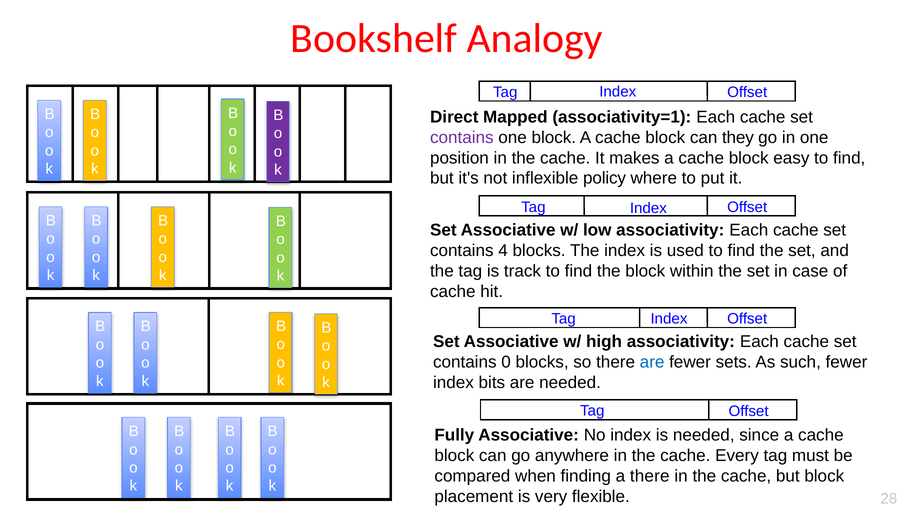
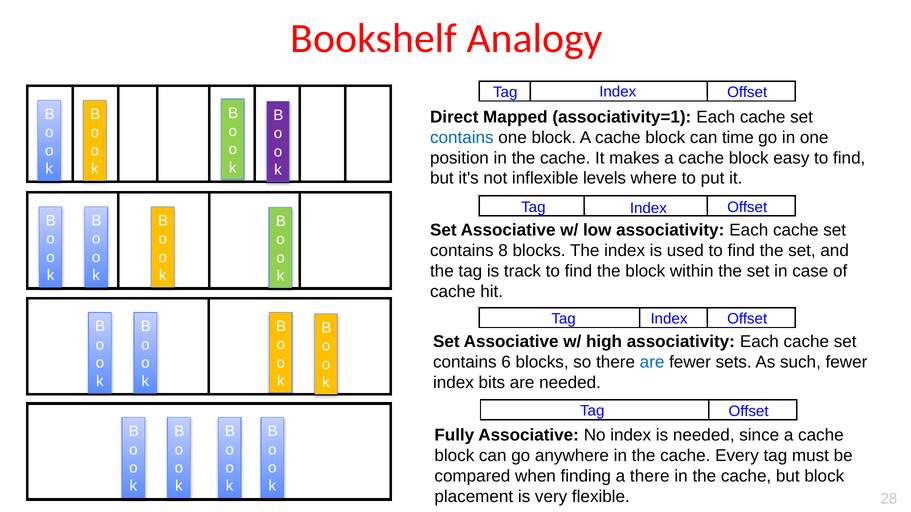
contains colour: purple -> blue (462, 138)
they: they -> time (738, 138)
policy: policy -> levels (605, 179)
4: 4 -> 8 (503, 251)
0: 0 -> 6 (506, 362)
